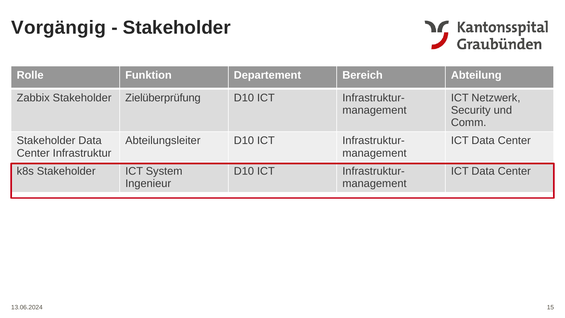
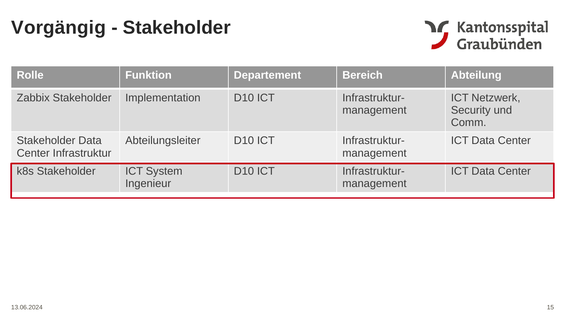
Zielüberprüfung: Zielüberprüfung -> Implementation (163, 98)
